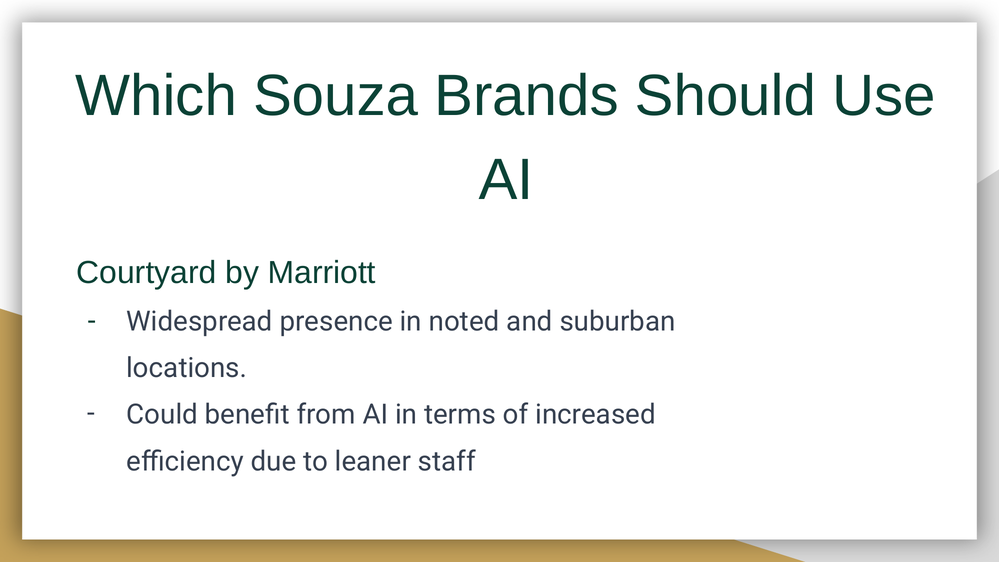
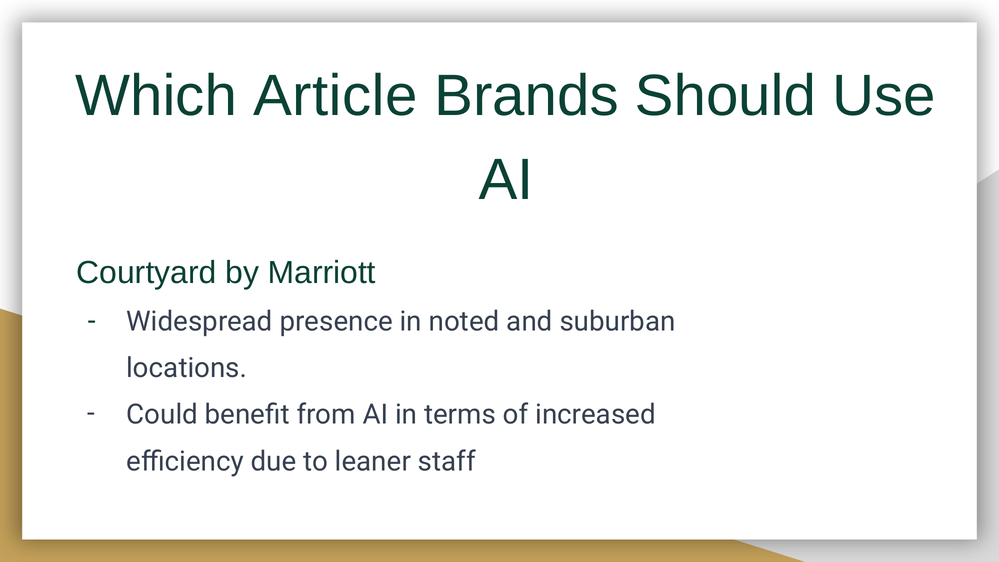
Souza: Souza -> Article (335, 96)
